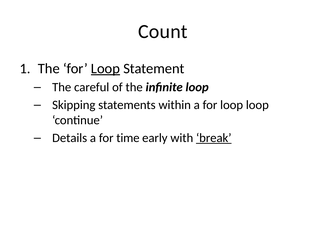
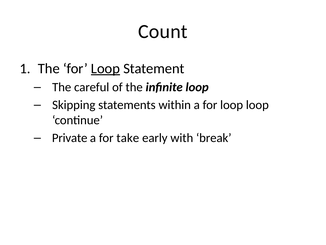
Details: Details -> Private (70, 138)
time: time -> take (128, 138)
break underline: present -> none (214, 138)
